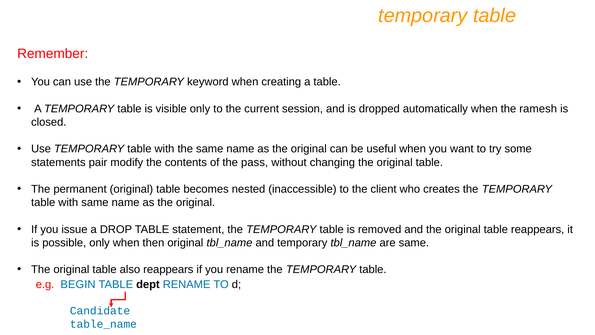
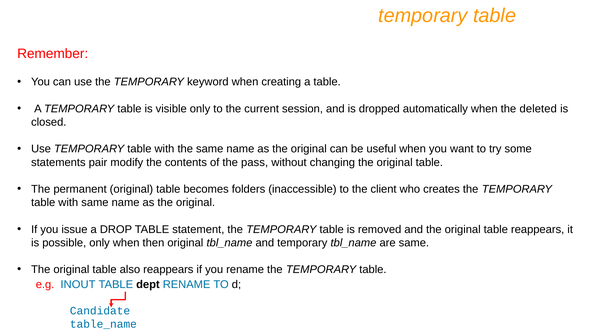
ramesh: ramesh -> deleted (538, 109)
nested: nested -> folders (249, 189)
BEGIN: BEGIN -> INOUT (78, 284)
